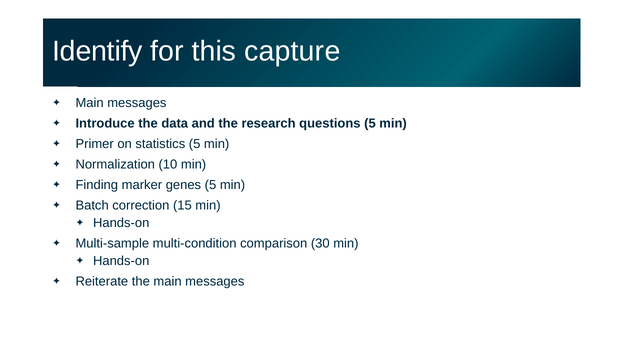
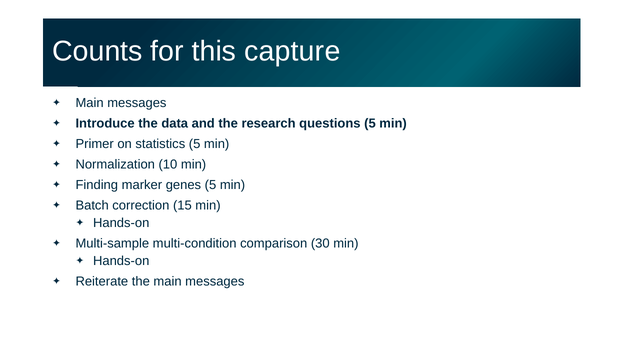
Identify: Identify -> Counts (97, 51)
